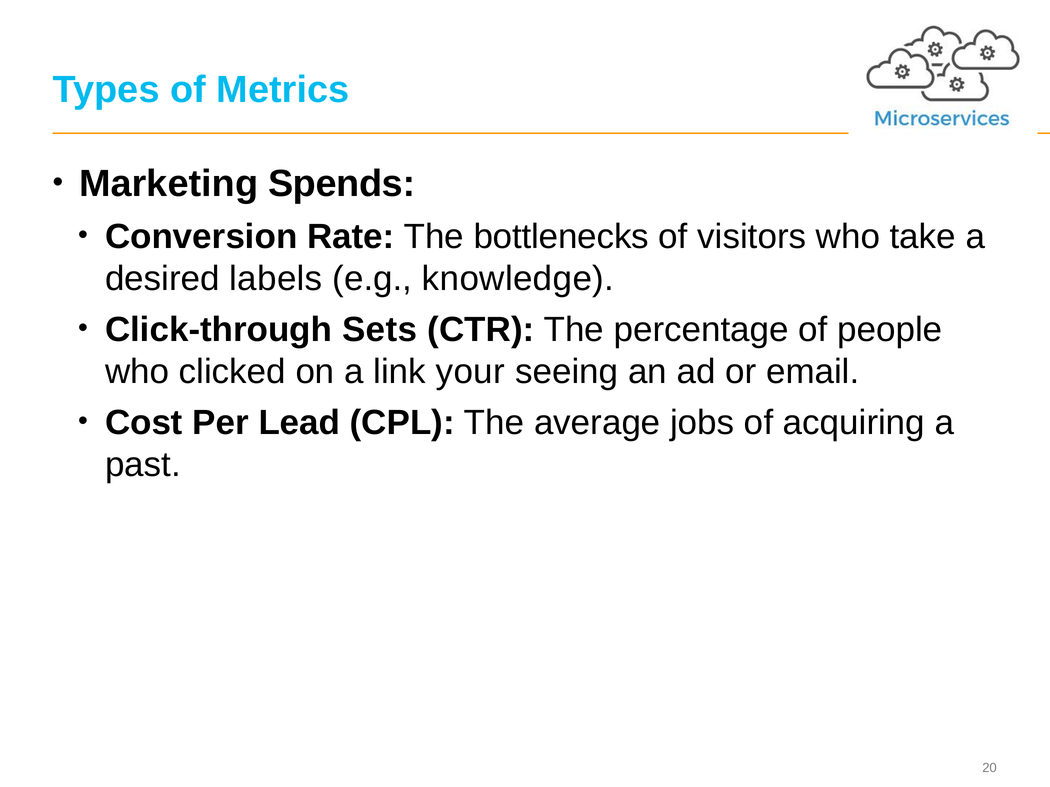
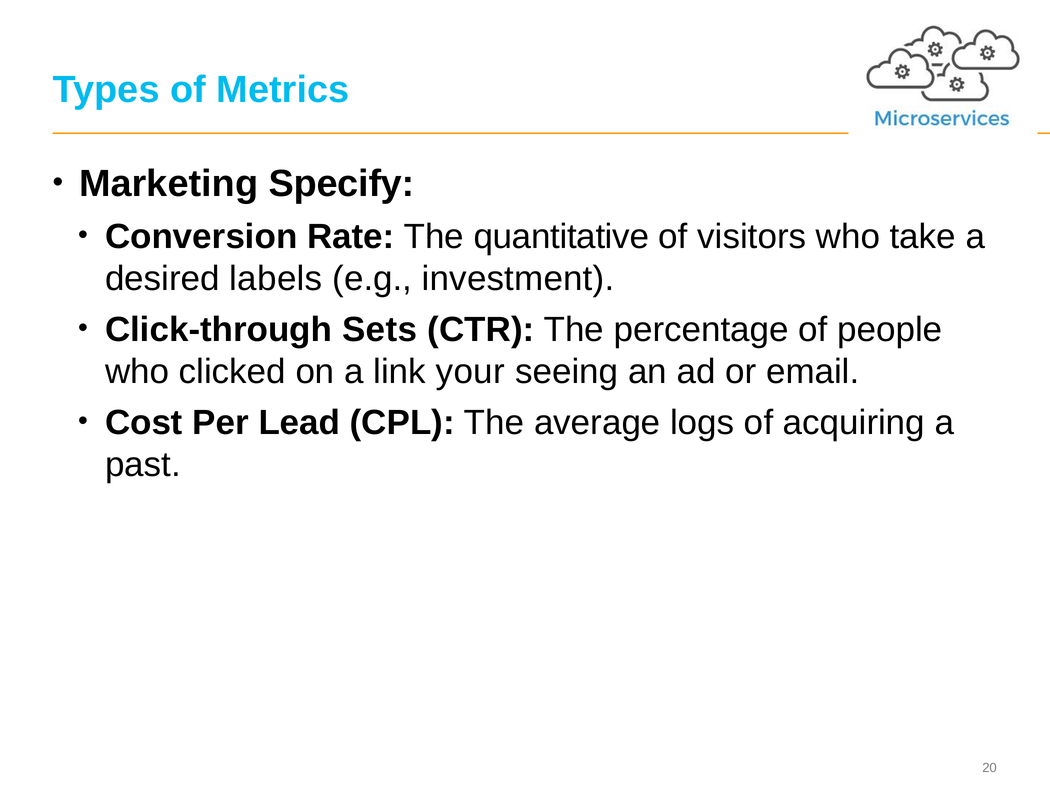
Spends: Spends -> Specify (342, 184)
bottlenecks: bottlenecks -> quantitative (561, 237)
knowledge: knowledge -> investment (518, 279)
jobs: jobs -> logs (702, 423)
